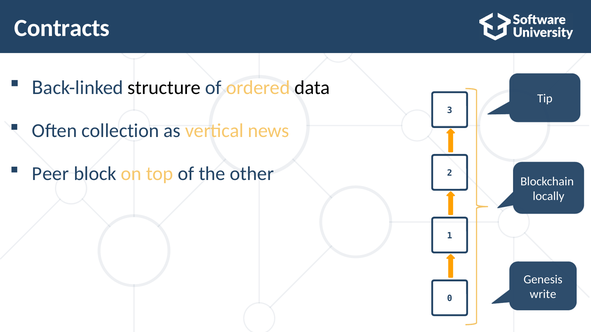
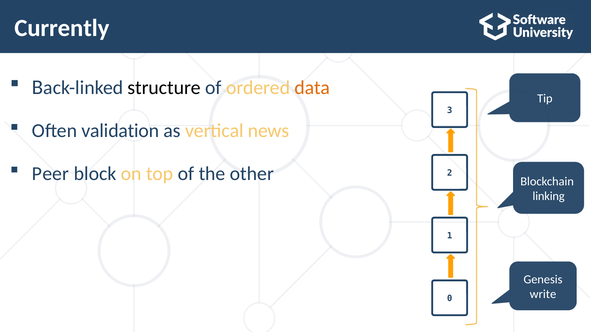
Contracts: Contracts -> Currently (62, 28)
data colour: black -> orange (312, 88)
collection: collection -> validation (120, 131)
locally: locally -> linking (549, 196)
